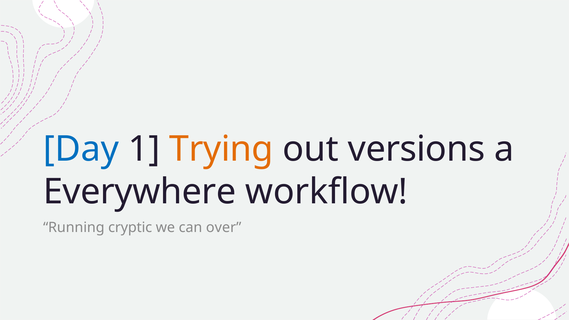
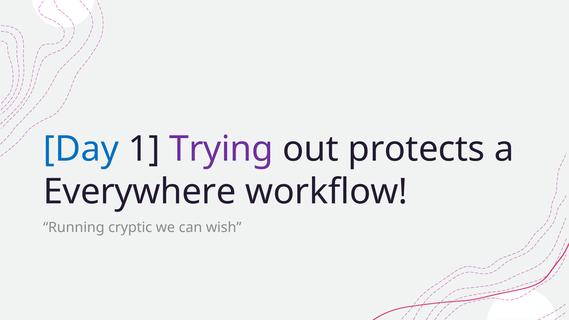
Trying colour: orange -> purple (221, 149)
versions: versions -> protects (416, 149)
over: over -> wish (224, 228)
